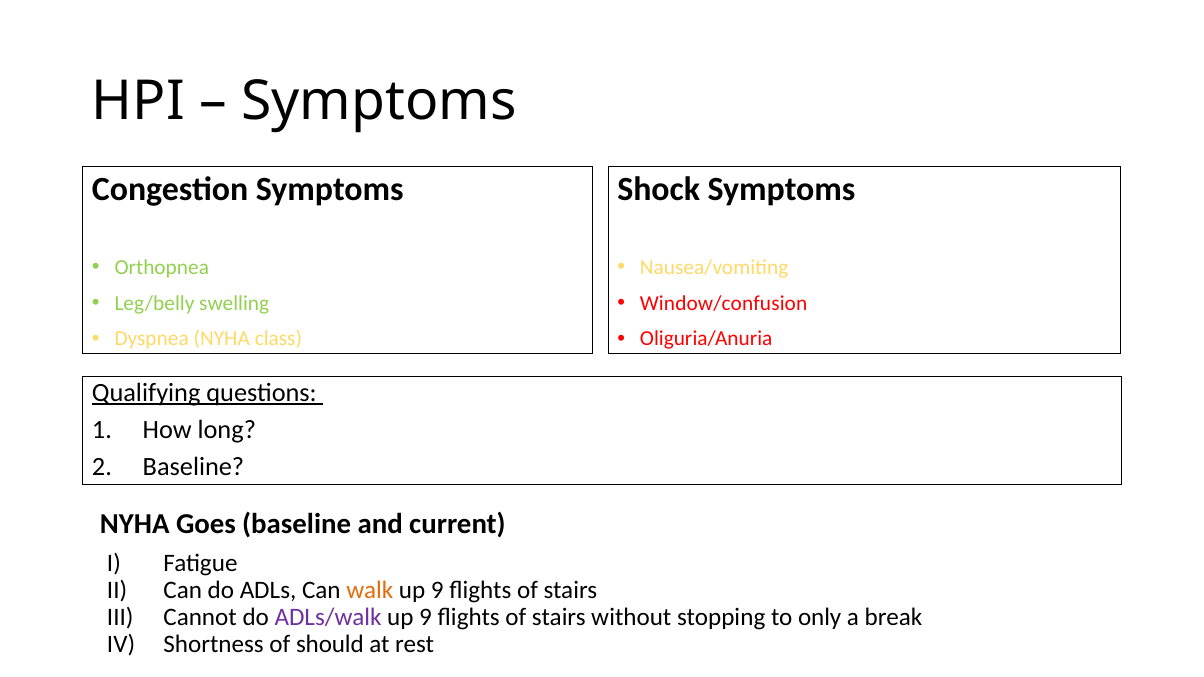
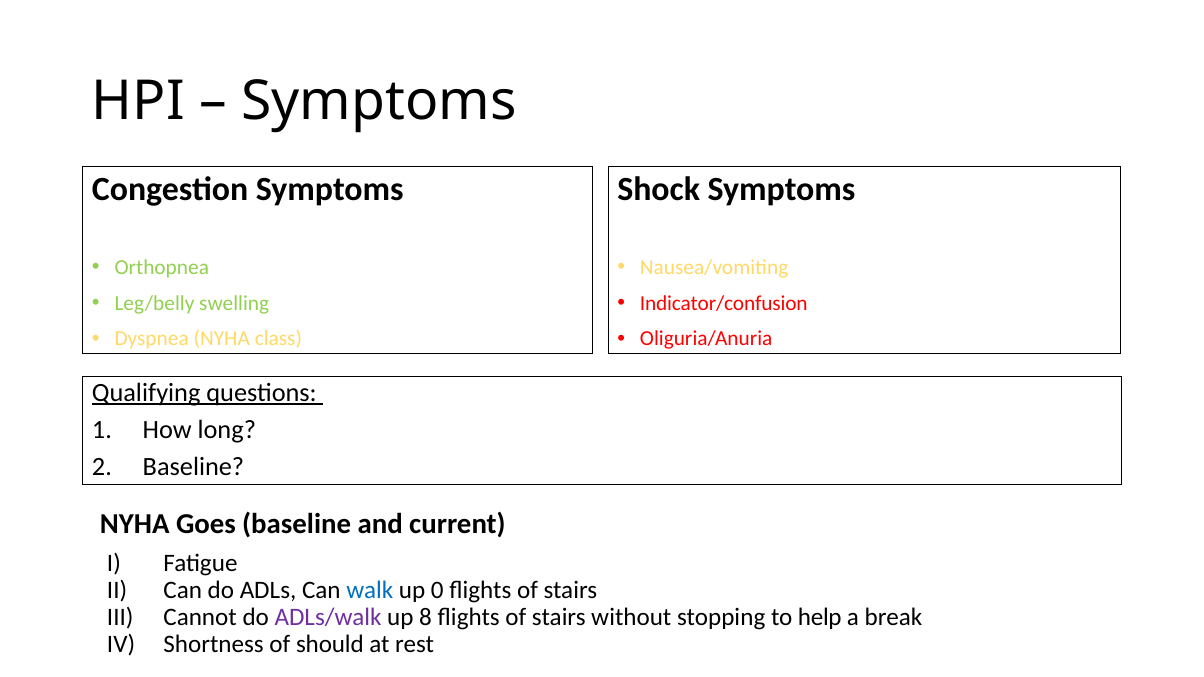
Window/confusion: Window/confusion -> Indicator/confusion (724, 303)
walk colour: orange -> blue (370, 590)
9: 9 -> 0 (437, 590)
9: 9 -> 8 (426, 617)
only: only -> help (820, 617)
